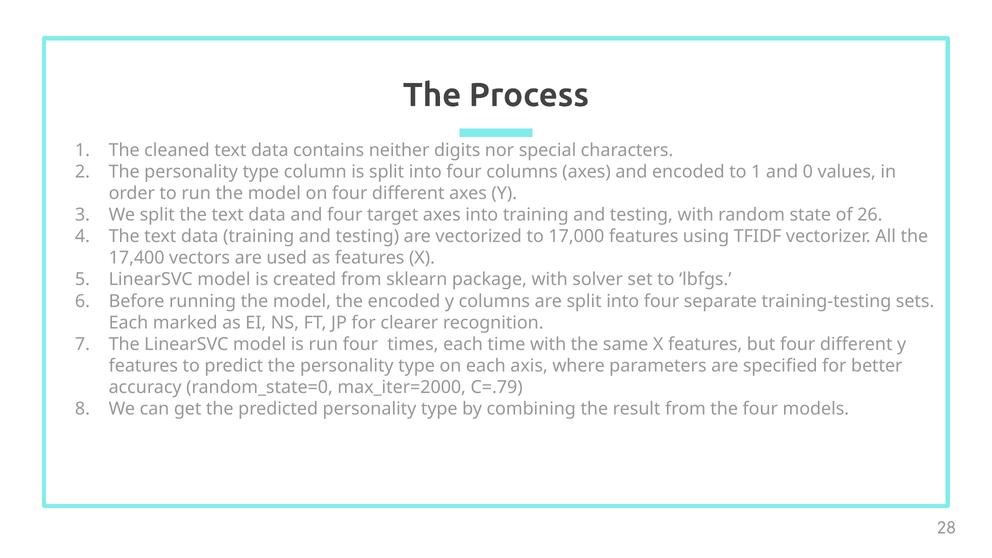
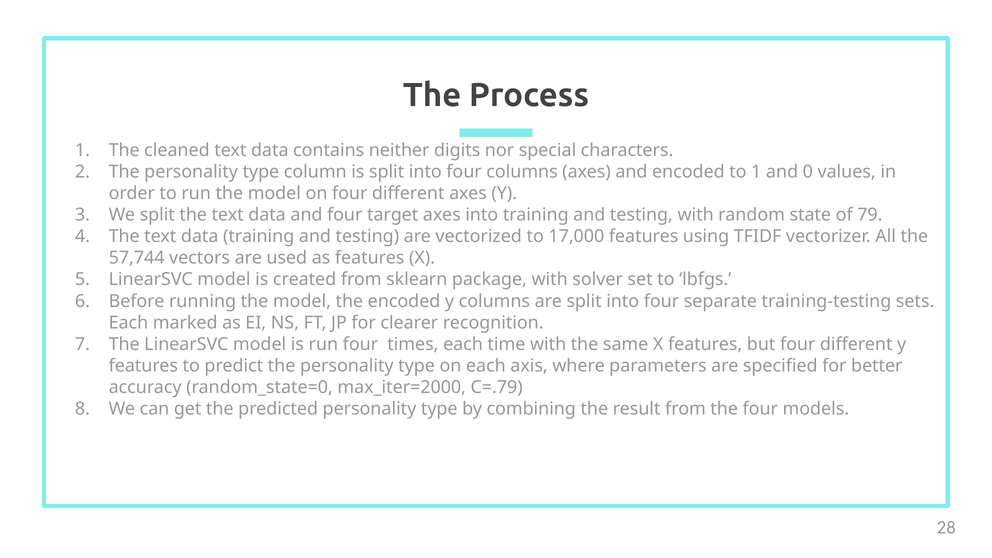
26: 26 -> 79 (870, 215)
17,400: 17,400 -> 57,744 (137, 258)
